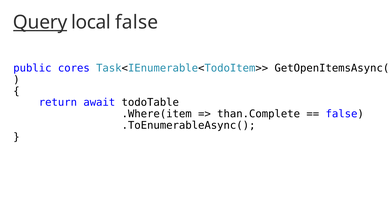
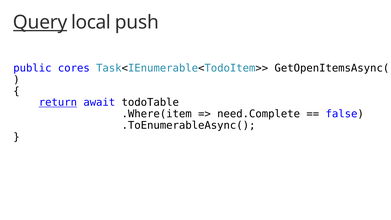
local false: false -> push (137, 22)
return underline: none -> present (58, 102)
than.Complete: than.Complete -> need.Complete (259, 114)
